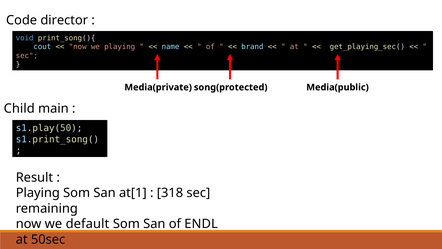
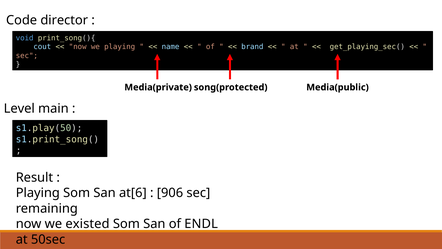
Child: Child -> Level (19, 109)
at[1: at[1 -> at[6 (133, 193)
318: 318 -> 906 (170, 193)
default: default -> existed (87, 224)
